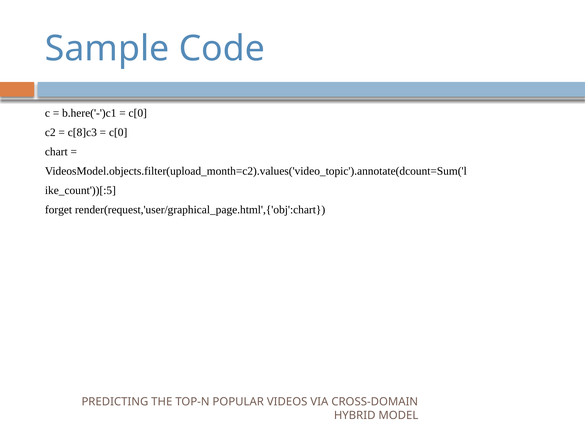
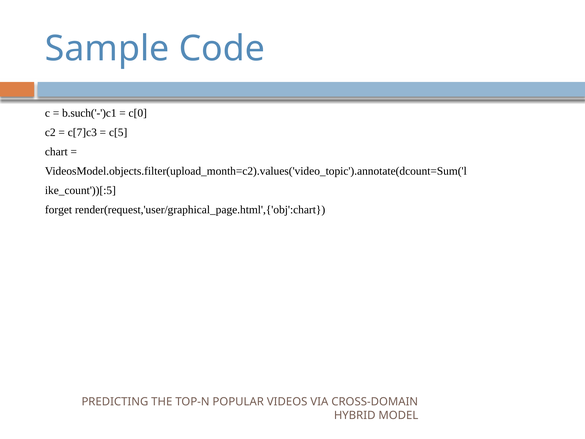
b.here('-')c1: b.here('-')c1 -> b.such('-')c1 (89, 113)
c[8]c3: c[8]c3 -> c[7]c3 (82, 132)
c[0: c[0 -> c[5 (118, 132)
